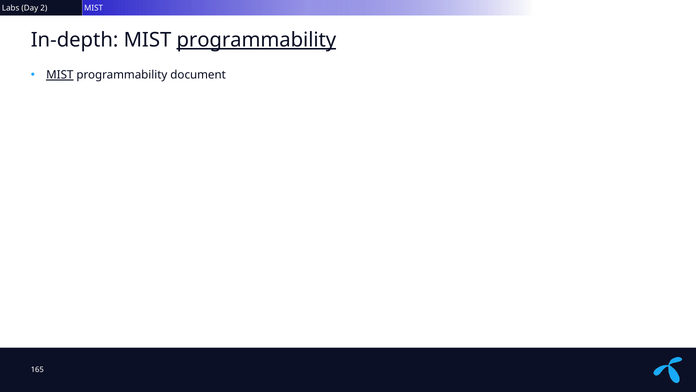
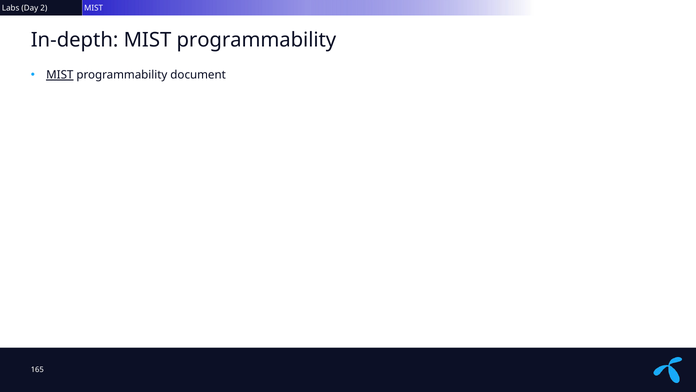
programmability underline: present -> none (256, 40)
